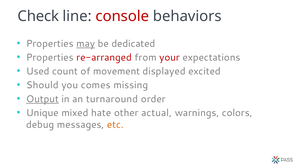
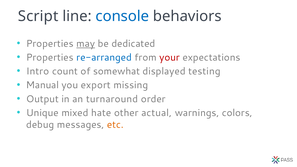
Check: Check -> Script (38, 16)
console colour: red -> blue (122, 16)
re-arranged colour: red -> blue (104, 57)
Used: Used -> Intro (38, 71)
movement: movement -> somewhat (117, 71)
excited: excited -> testing (204, 71)
Should: Should -> Manual (42, 85)
comes: comes -> export (96, 85)
Output underline: present -> none (42, 99)
